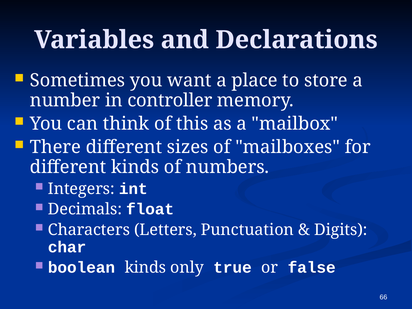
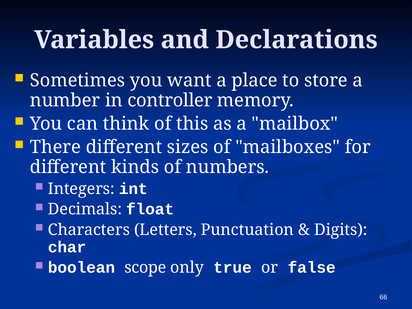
boolean kinds: kinds -> scope (145, 268)
